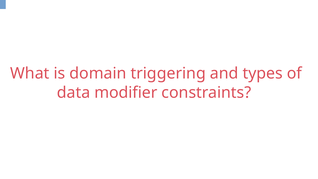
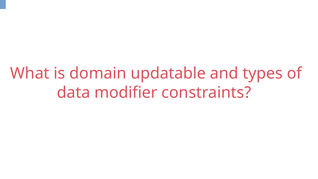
triggering: triggering -> updatable (168, 73)
